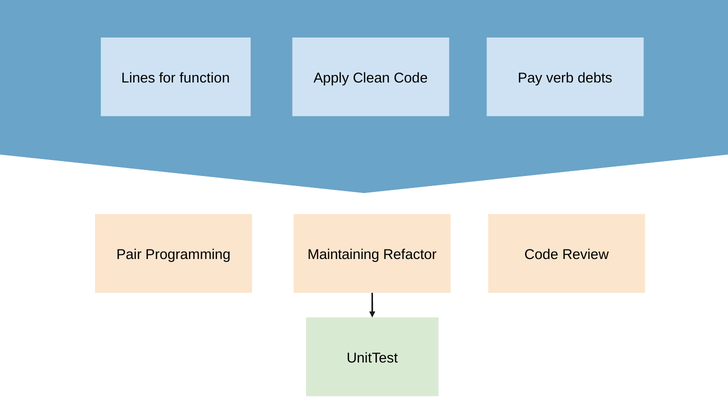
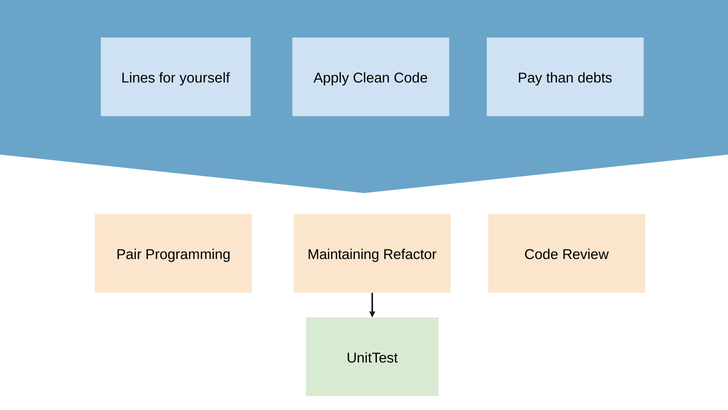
function: function -> yourself (205, 78)
verb: verb -> than (560, 78)
